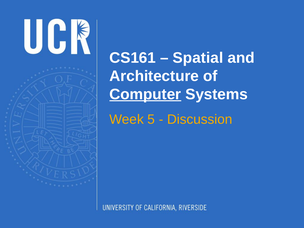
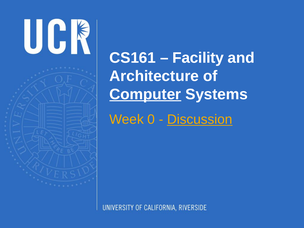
Spatial: Spatial -> Facility (198, 58)
5: 5 -> 0 (151, 120)
Discussion underline: none -> present (200, 120)
